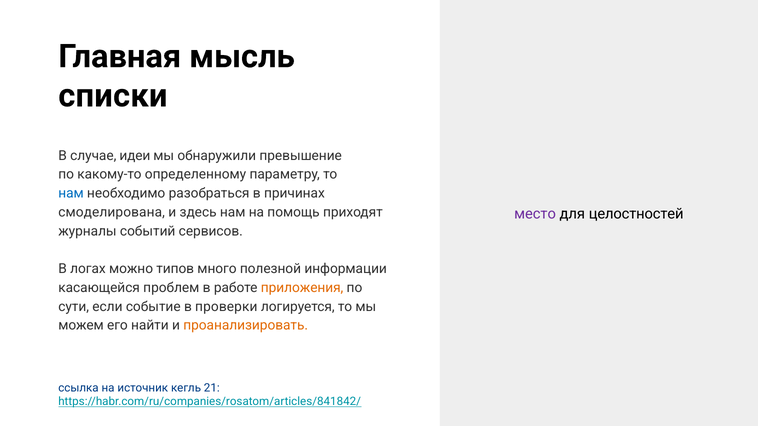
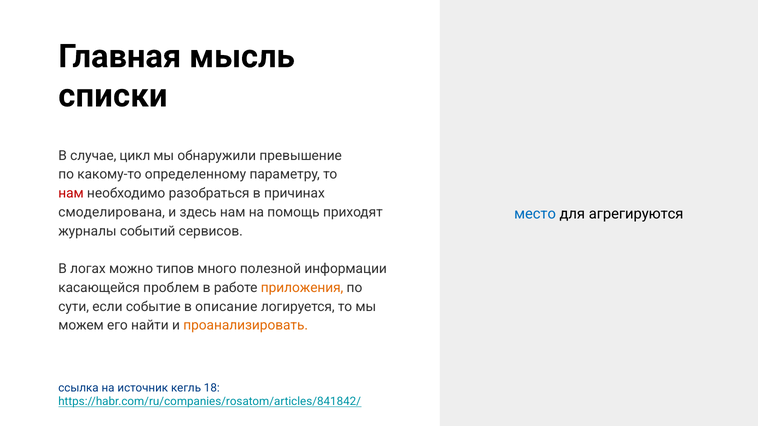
идеи: идеи -> цикл (135, 156)
нам colour: blue -> red (71, 194)
место colour: purple -> blue (535, 214)
целостностей: целостностей -> агрегируются (636, 214)
проверки: проверки -> описание (226, 307)
21: 21 -> 18 (212, 388)
